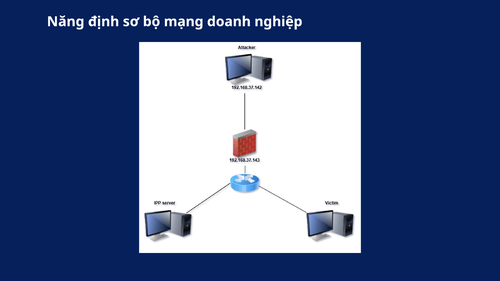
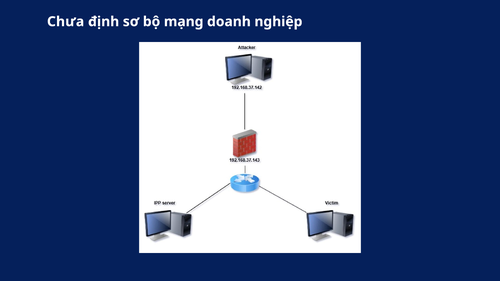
Năng: Năng -> Chưa (66, 22)
